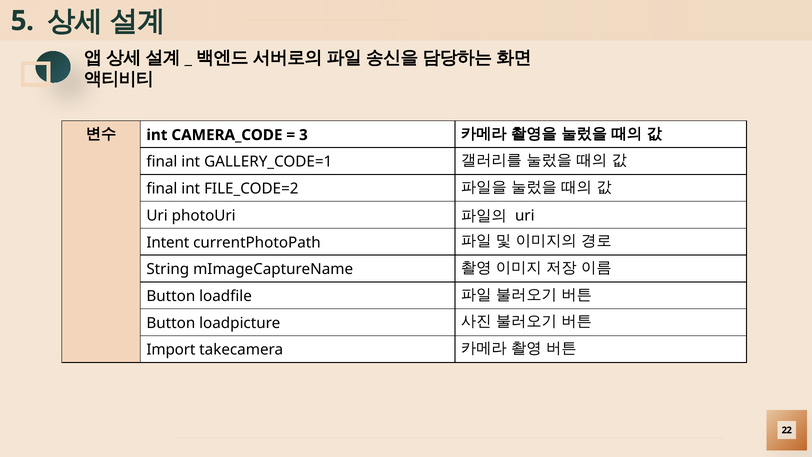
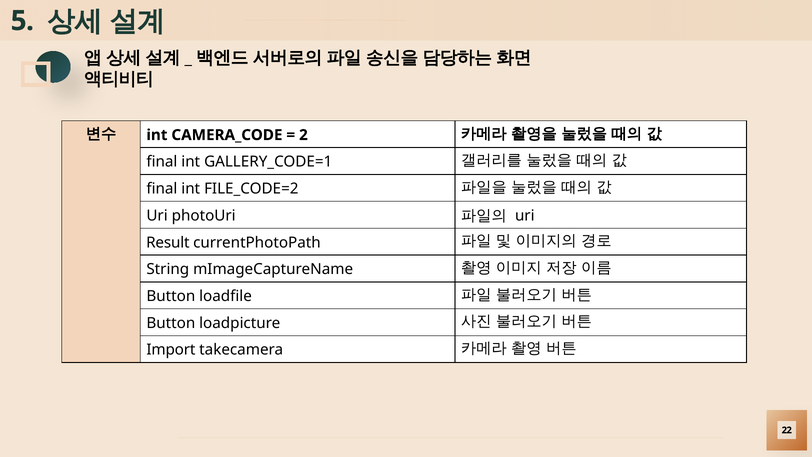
3: 3 -> 2 (303, 135)
Intent: Intent -> Result (168, 242)
